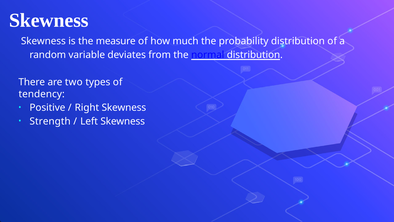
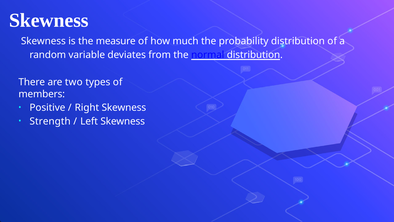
tendency: tendency -> members (42, 94)
